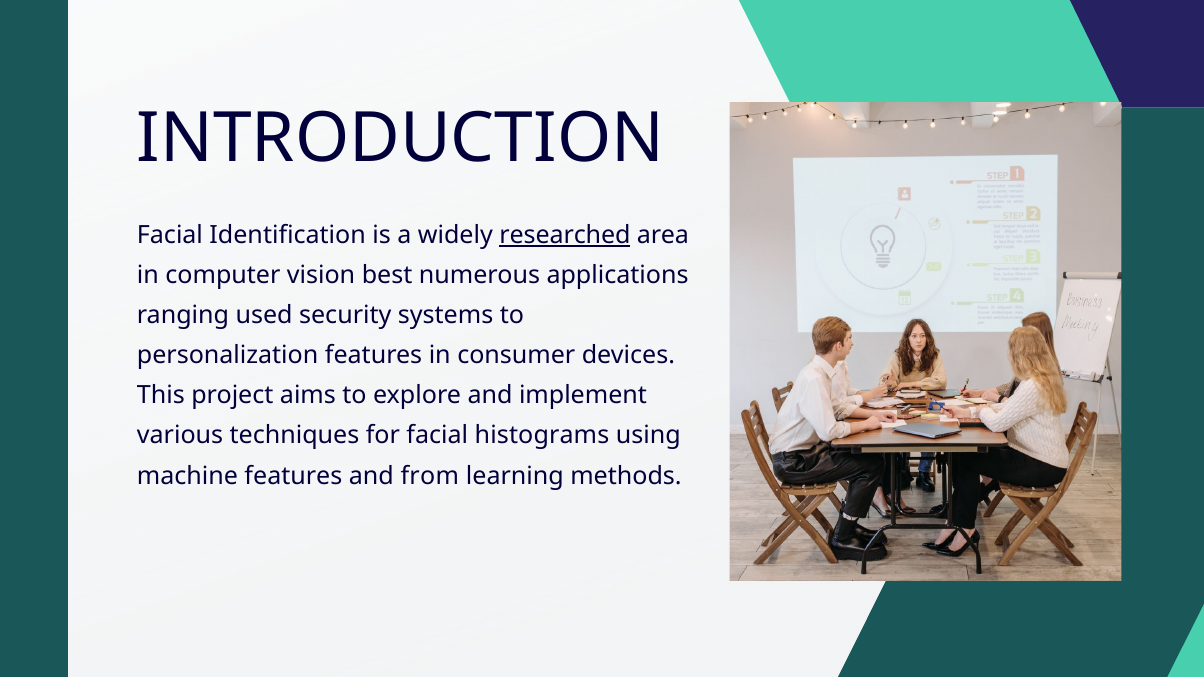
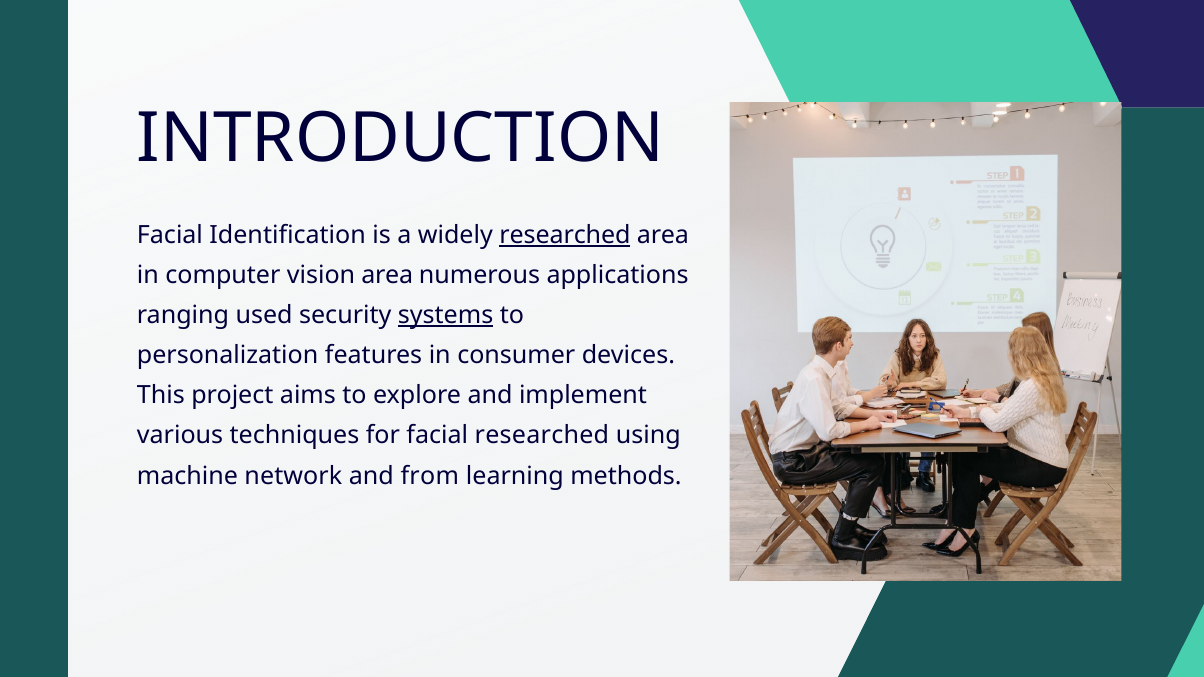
vision best: best -> area (387, 275)
systems underline: none -> present (446, 315)
facial histograms: histograms -> researched (542, 436)
machine features: features -> network (293, 476)
